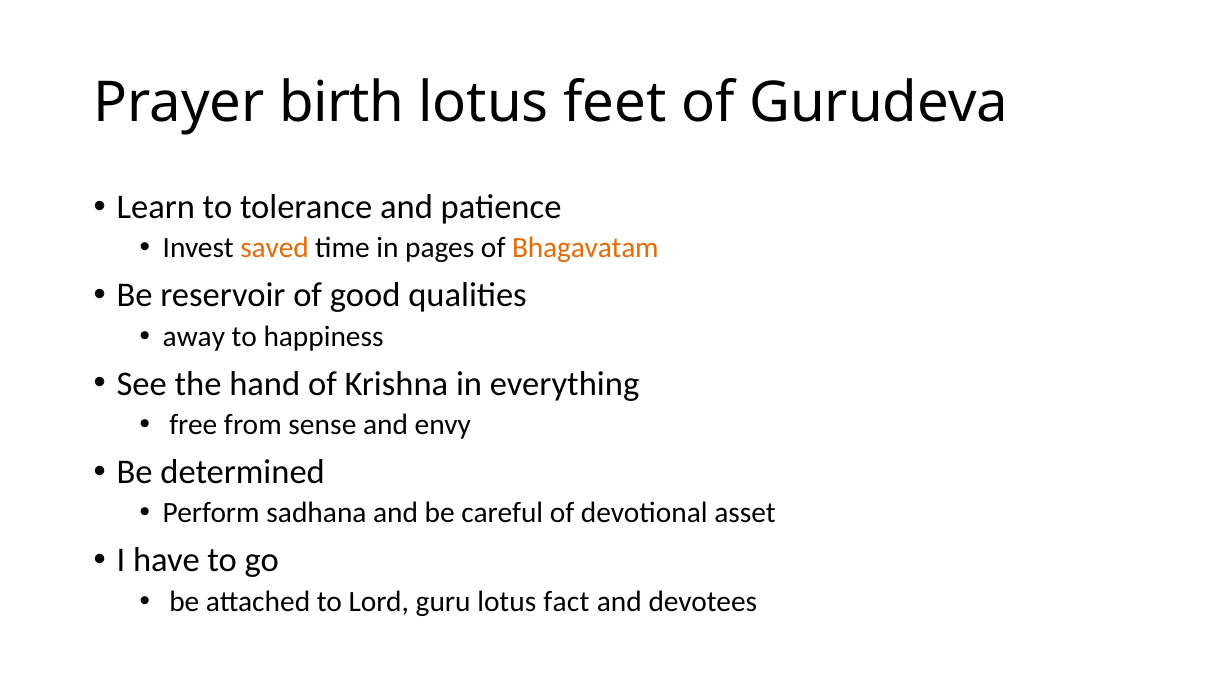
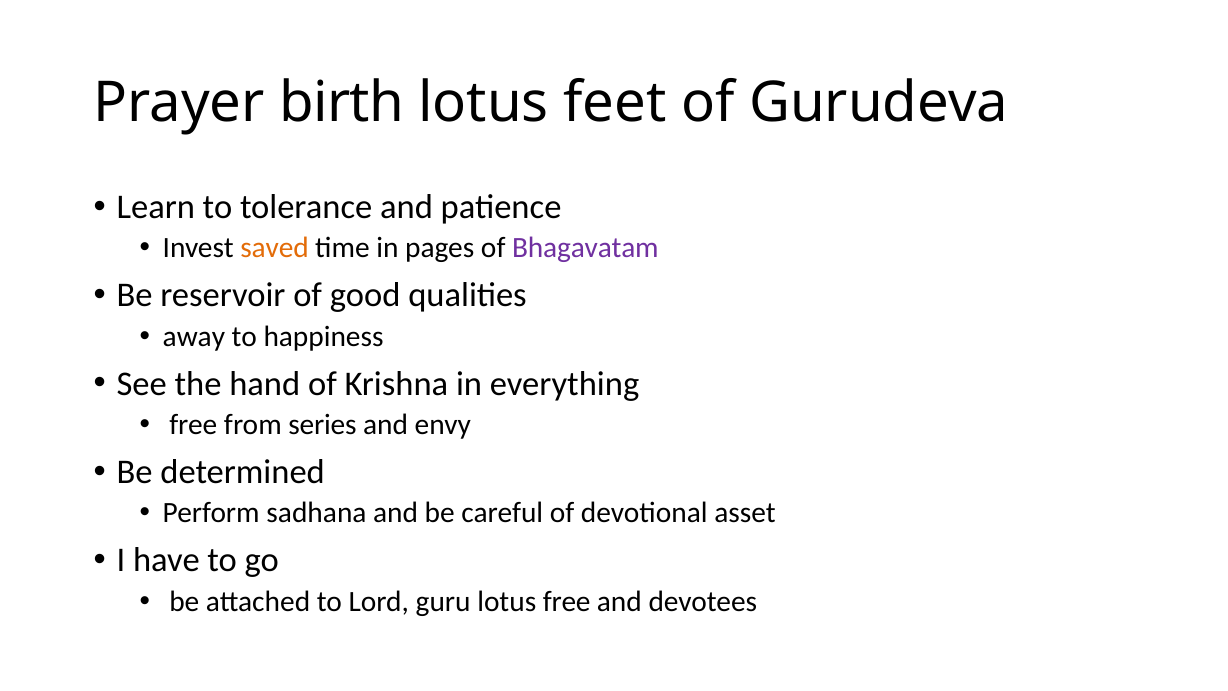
Bhagavatam colour: orange -> purple (585, 248)
sense: sense -> series (323, 425)
lotus fact: fact -> free (567, 601)
